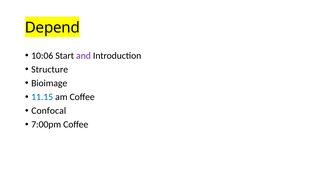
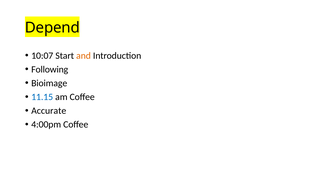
10:06: 10:06 -> 10:07 (42, 56)
and colour: purple -> orange (84, 56)
Structure: Structure -> Following (50, 69)
Confocal: Confocal -> Accurate (49, 111)
7:00pm: 7:00pm -> 4:00pm (46, 125)
